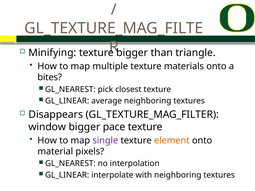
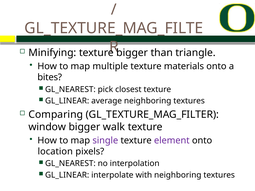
Disappears: Disappears -> Comparing (56, 115)
pace: pace -> walk (114, 127)
element colour: orange -> purple (172, 141)
material: material -> location (55, 152)
